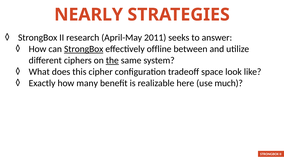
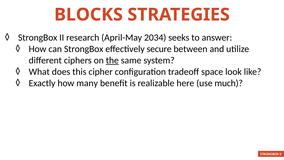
NEARLY: NEARLY -> BLOCKS (89, 15)
2011: 2011 -> 2034 (155, 38)
StrongBox underline: present -> none (84, 49)
offline: offline -> secure (159, 49)
